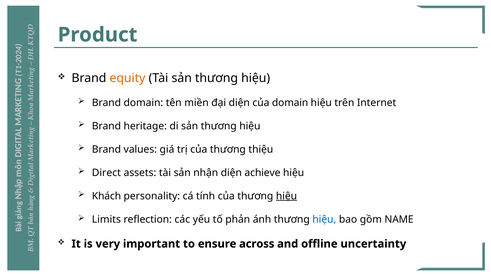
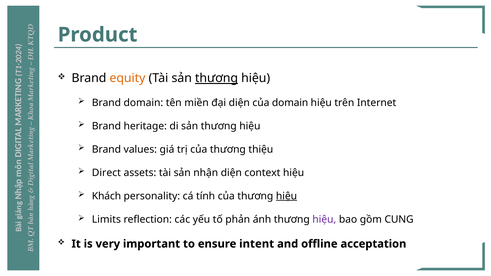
thương underline: none -> present (217, 78)
achieve: achieve -> context (262, 173)
hiệu colour: blue -> purple (324, 220)
NAME: NAME -> CUNG (399, 220)
across: across -> intent (257, 244)
uncertainty: uncertainty -> acceptation (373, 244)
